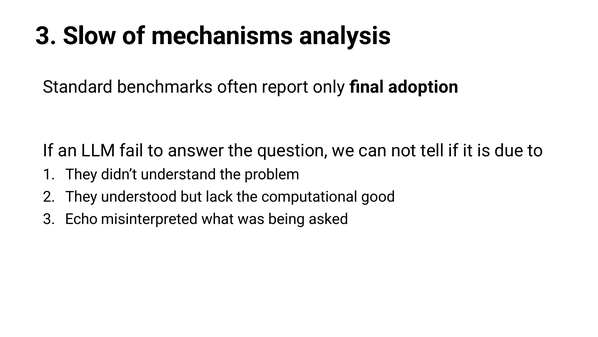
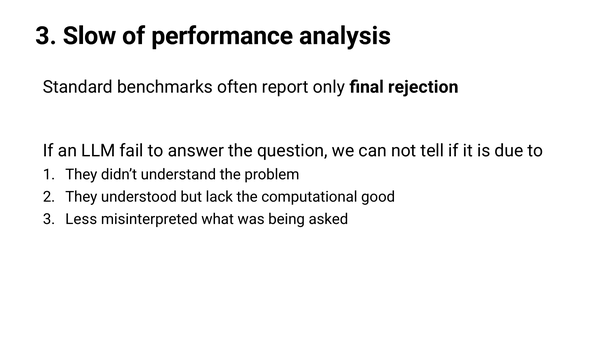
mechanisms: mechanisms -> performance (222, 36)
adoption: adoption -> rejection (423, 87)
Echo: Echo -> Less (81, 219)
